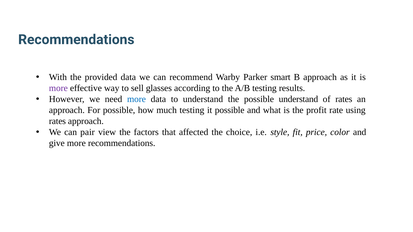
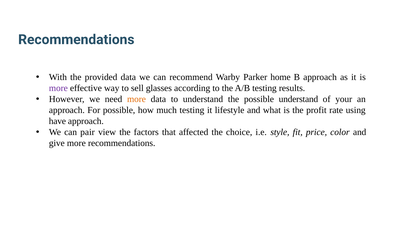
smart: smart -> home (281, 77)
more colour: blue -> orange (136, 99)
of rates: rates -> your (344, 99)
it possible: possible -> lifestyle (230, 110)
rates: rates -> have (57, 121)
